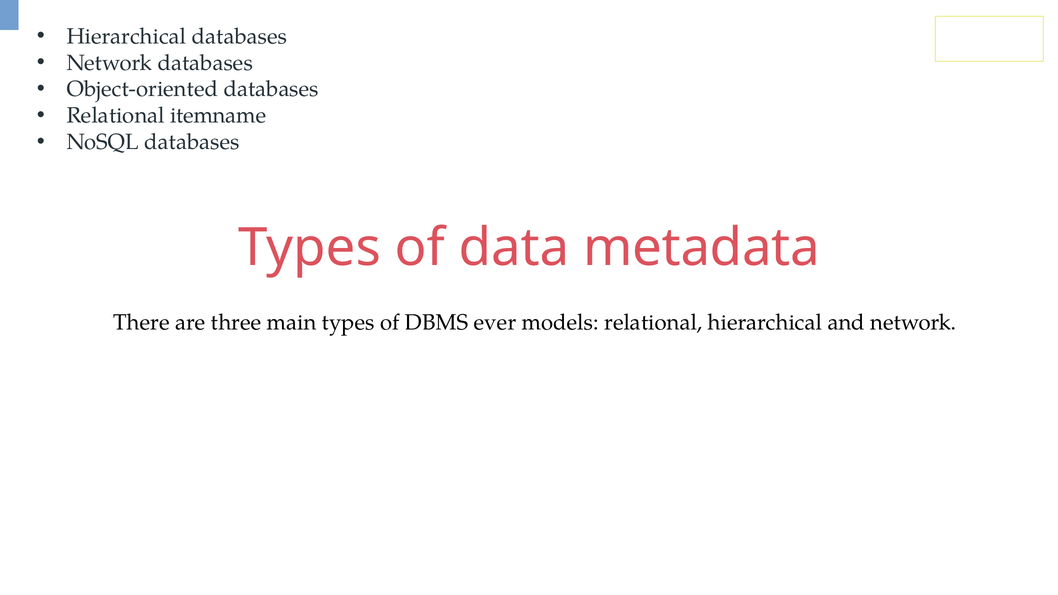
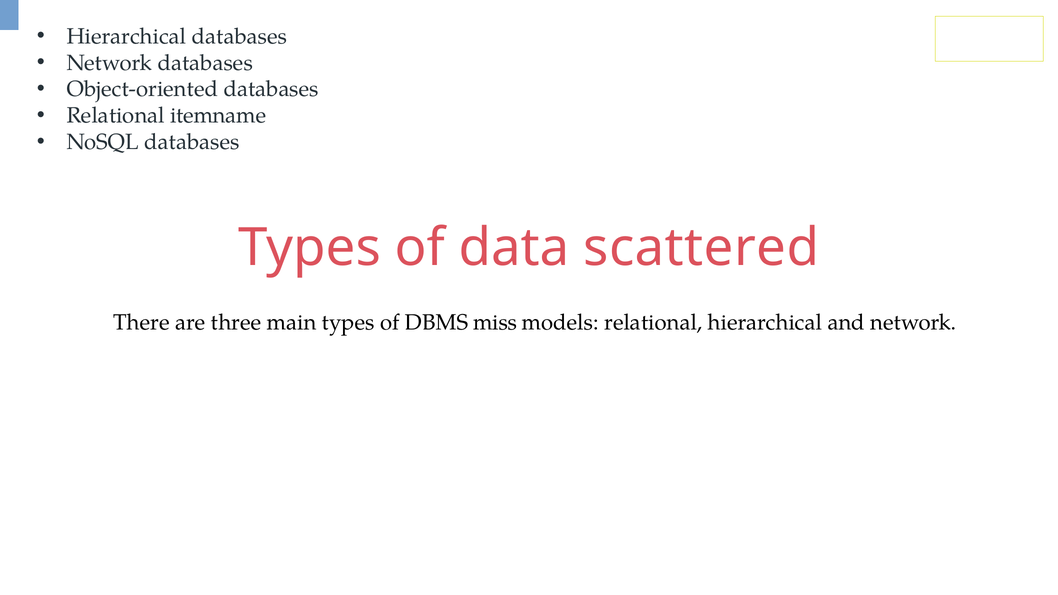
metadata: metadata -> scattered (701, 248)
ever: ever -> miss (495, 322)
